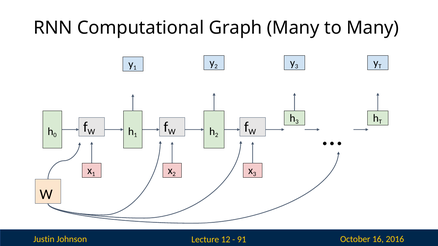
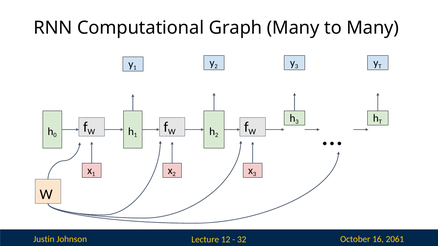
91: 91 -> 32 (242, 240)
2016: 2016 -> 2061 (395, 240)
